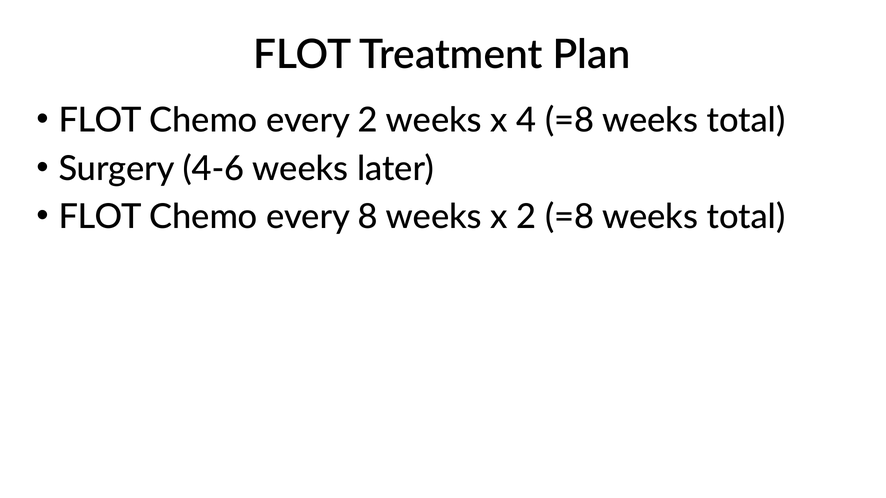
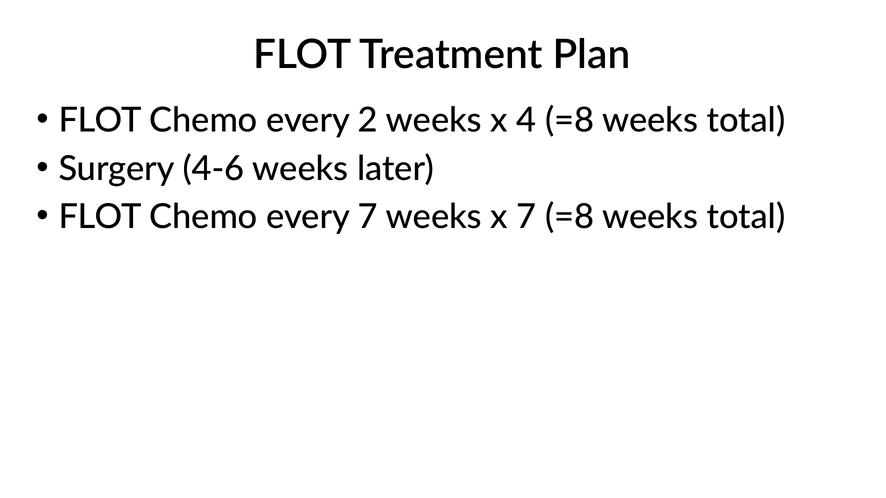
every 8: 8 -> 7 (368, 217)
x 2: 2 -> 7 (526, 217)
